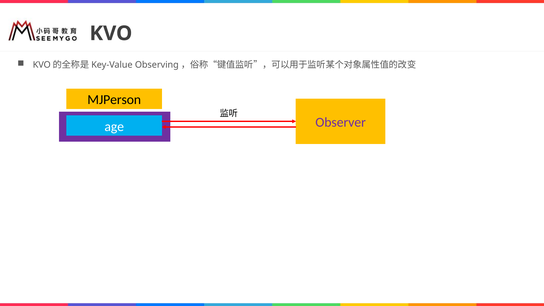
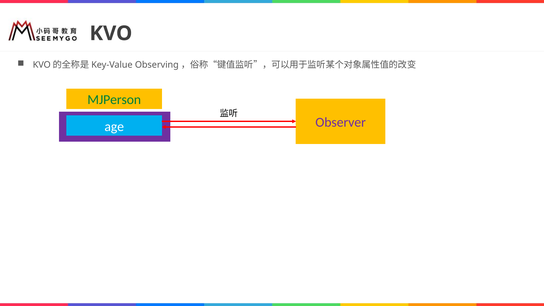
MJPerson colour: black -> green (114, 100)
